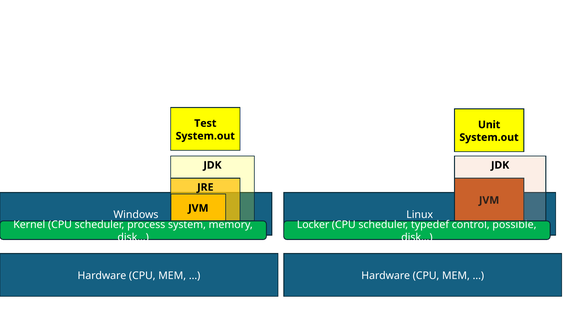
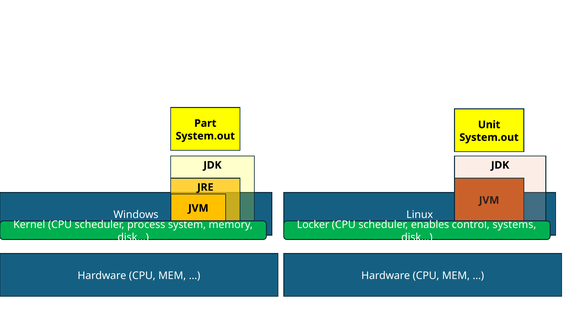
Test: Test -> Part (205, 123)
typedef: typedef -> enables (430, 224)
possible: possible -> systems (514, 224)
